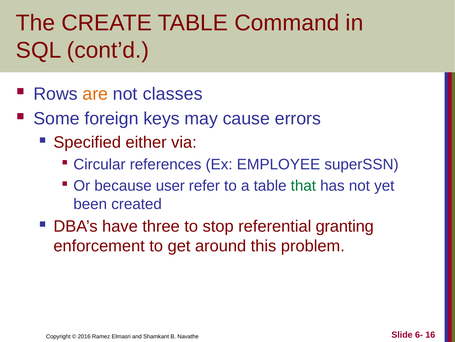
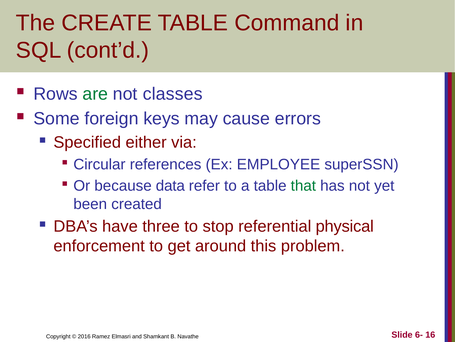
are colour: orange -> green (95, 94)
user: user -> data (170, 185)
granting: granting -> physical (345, 226)
